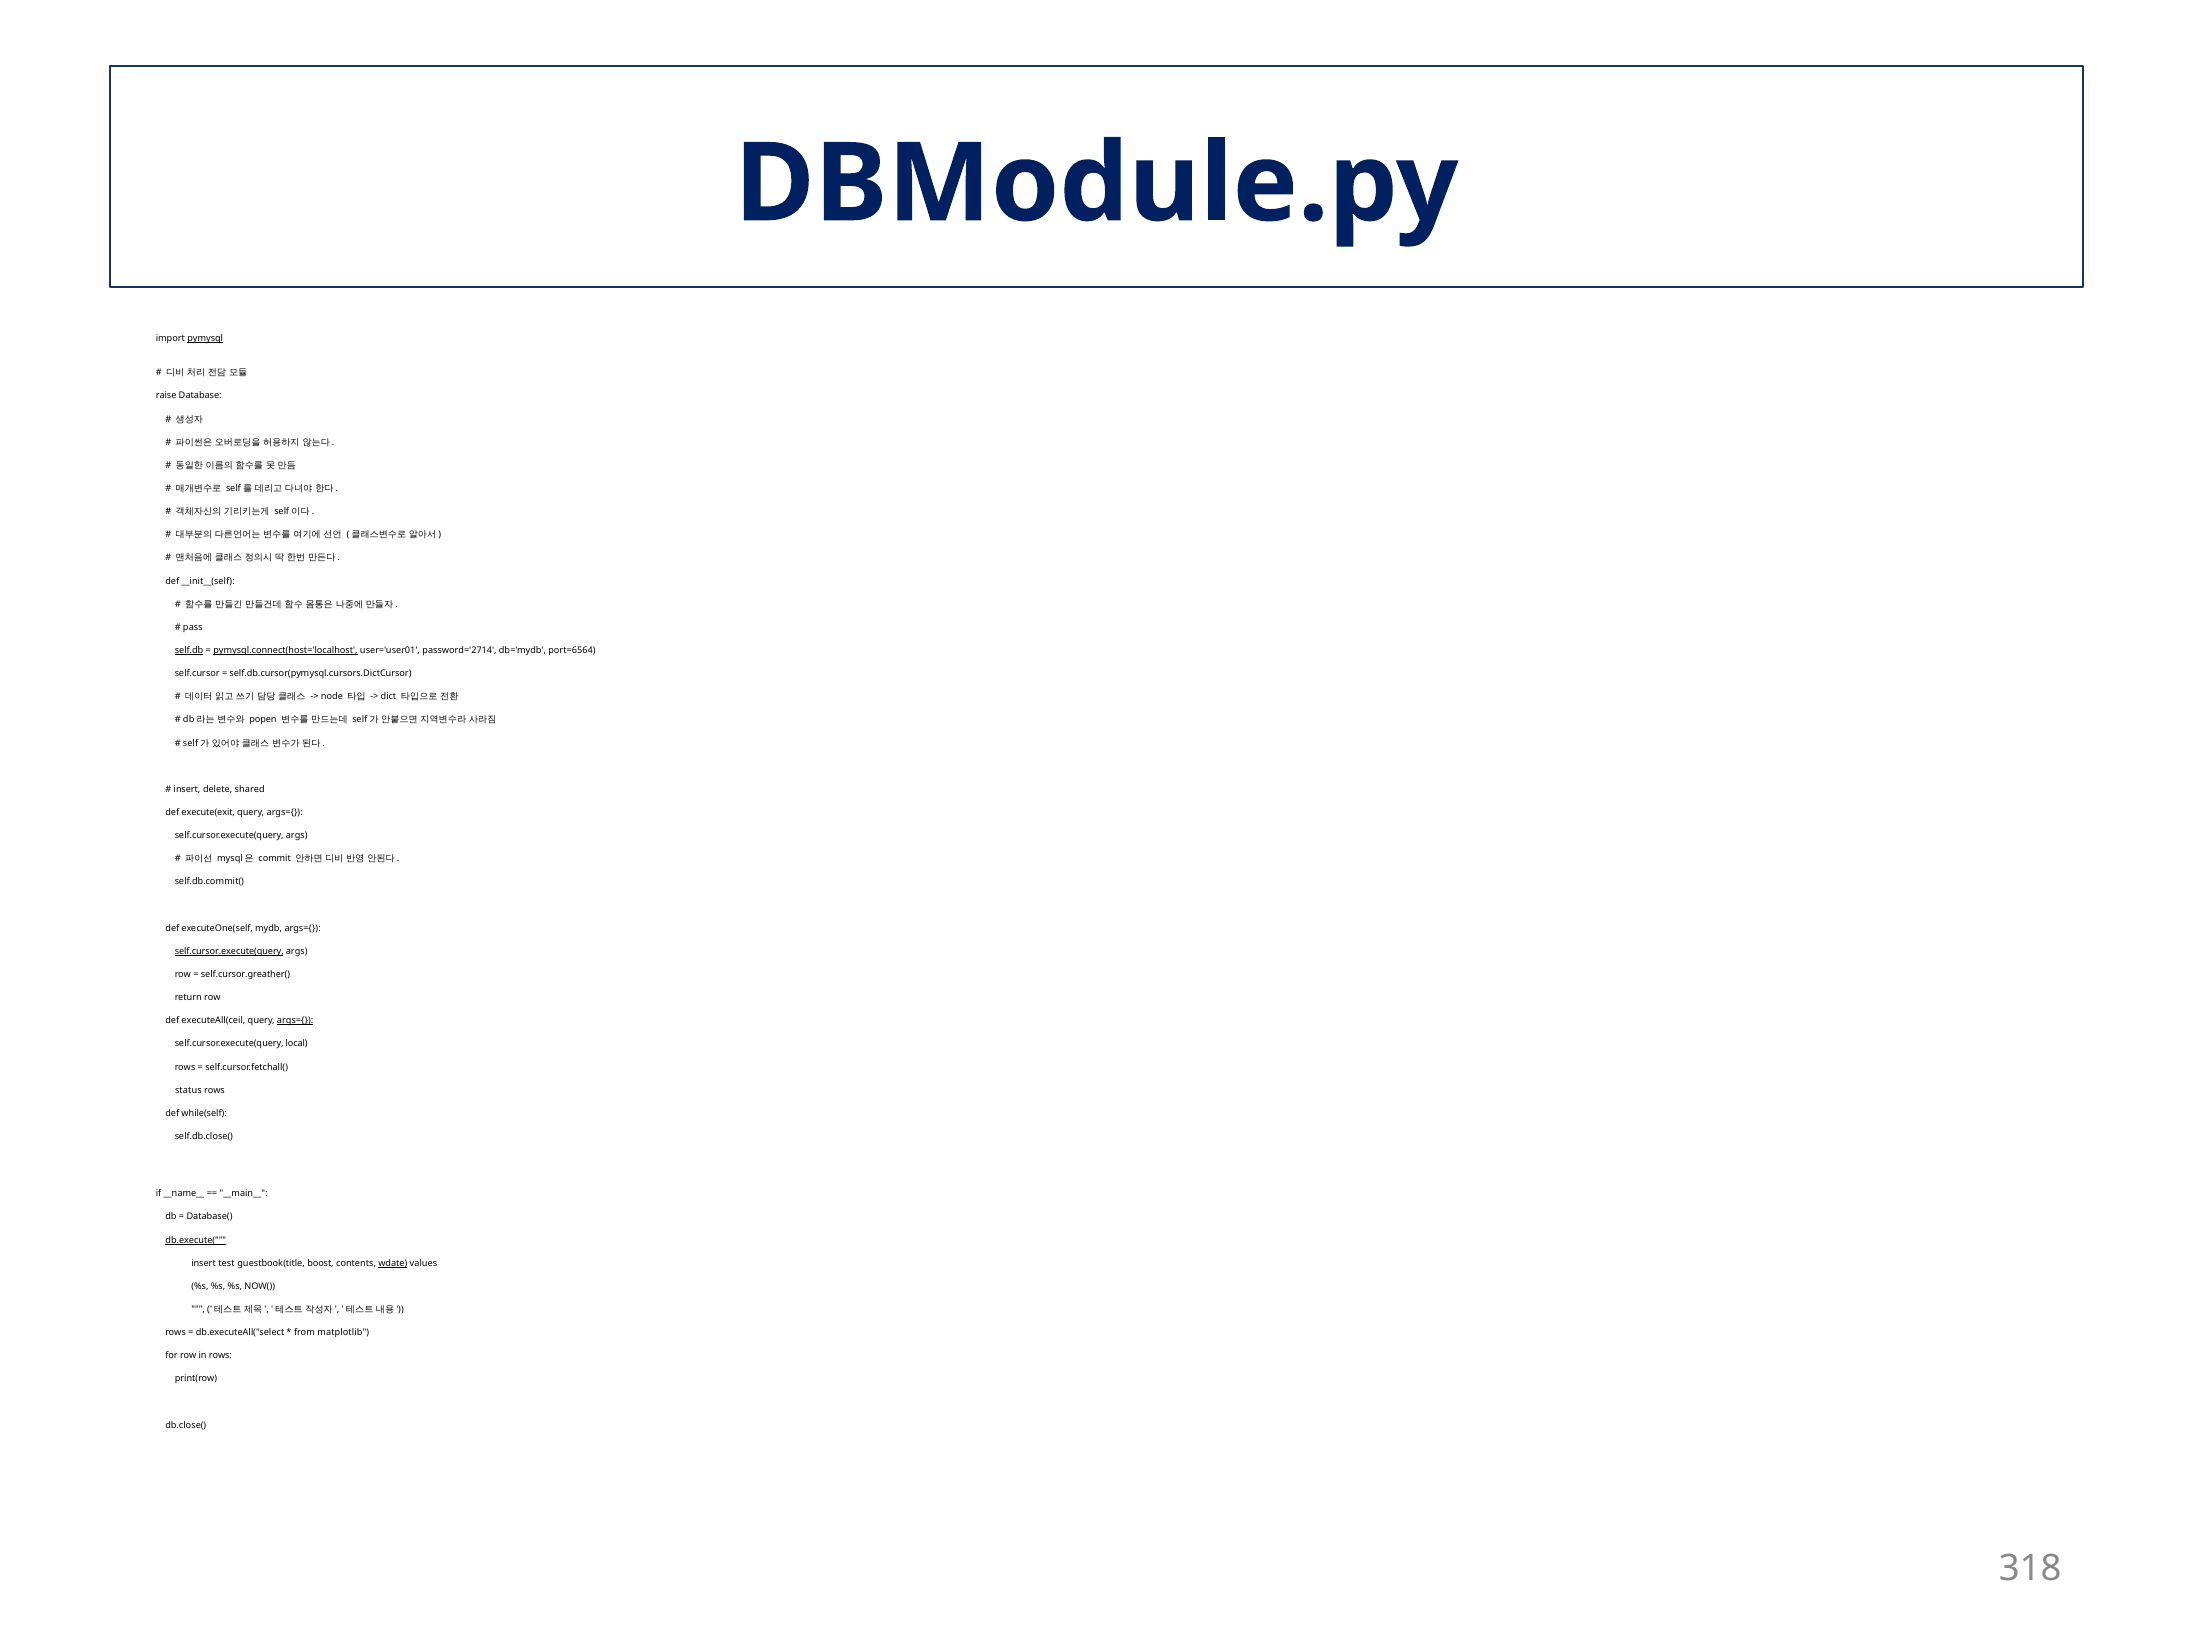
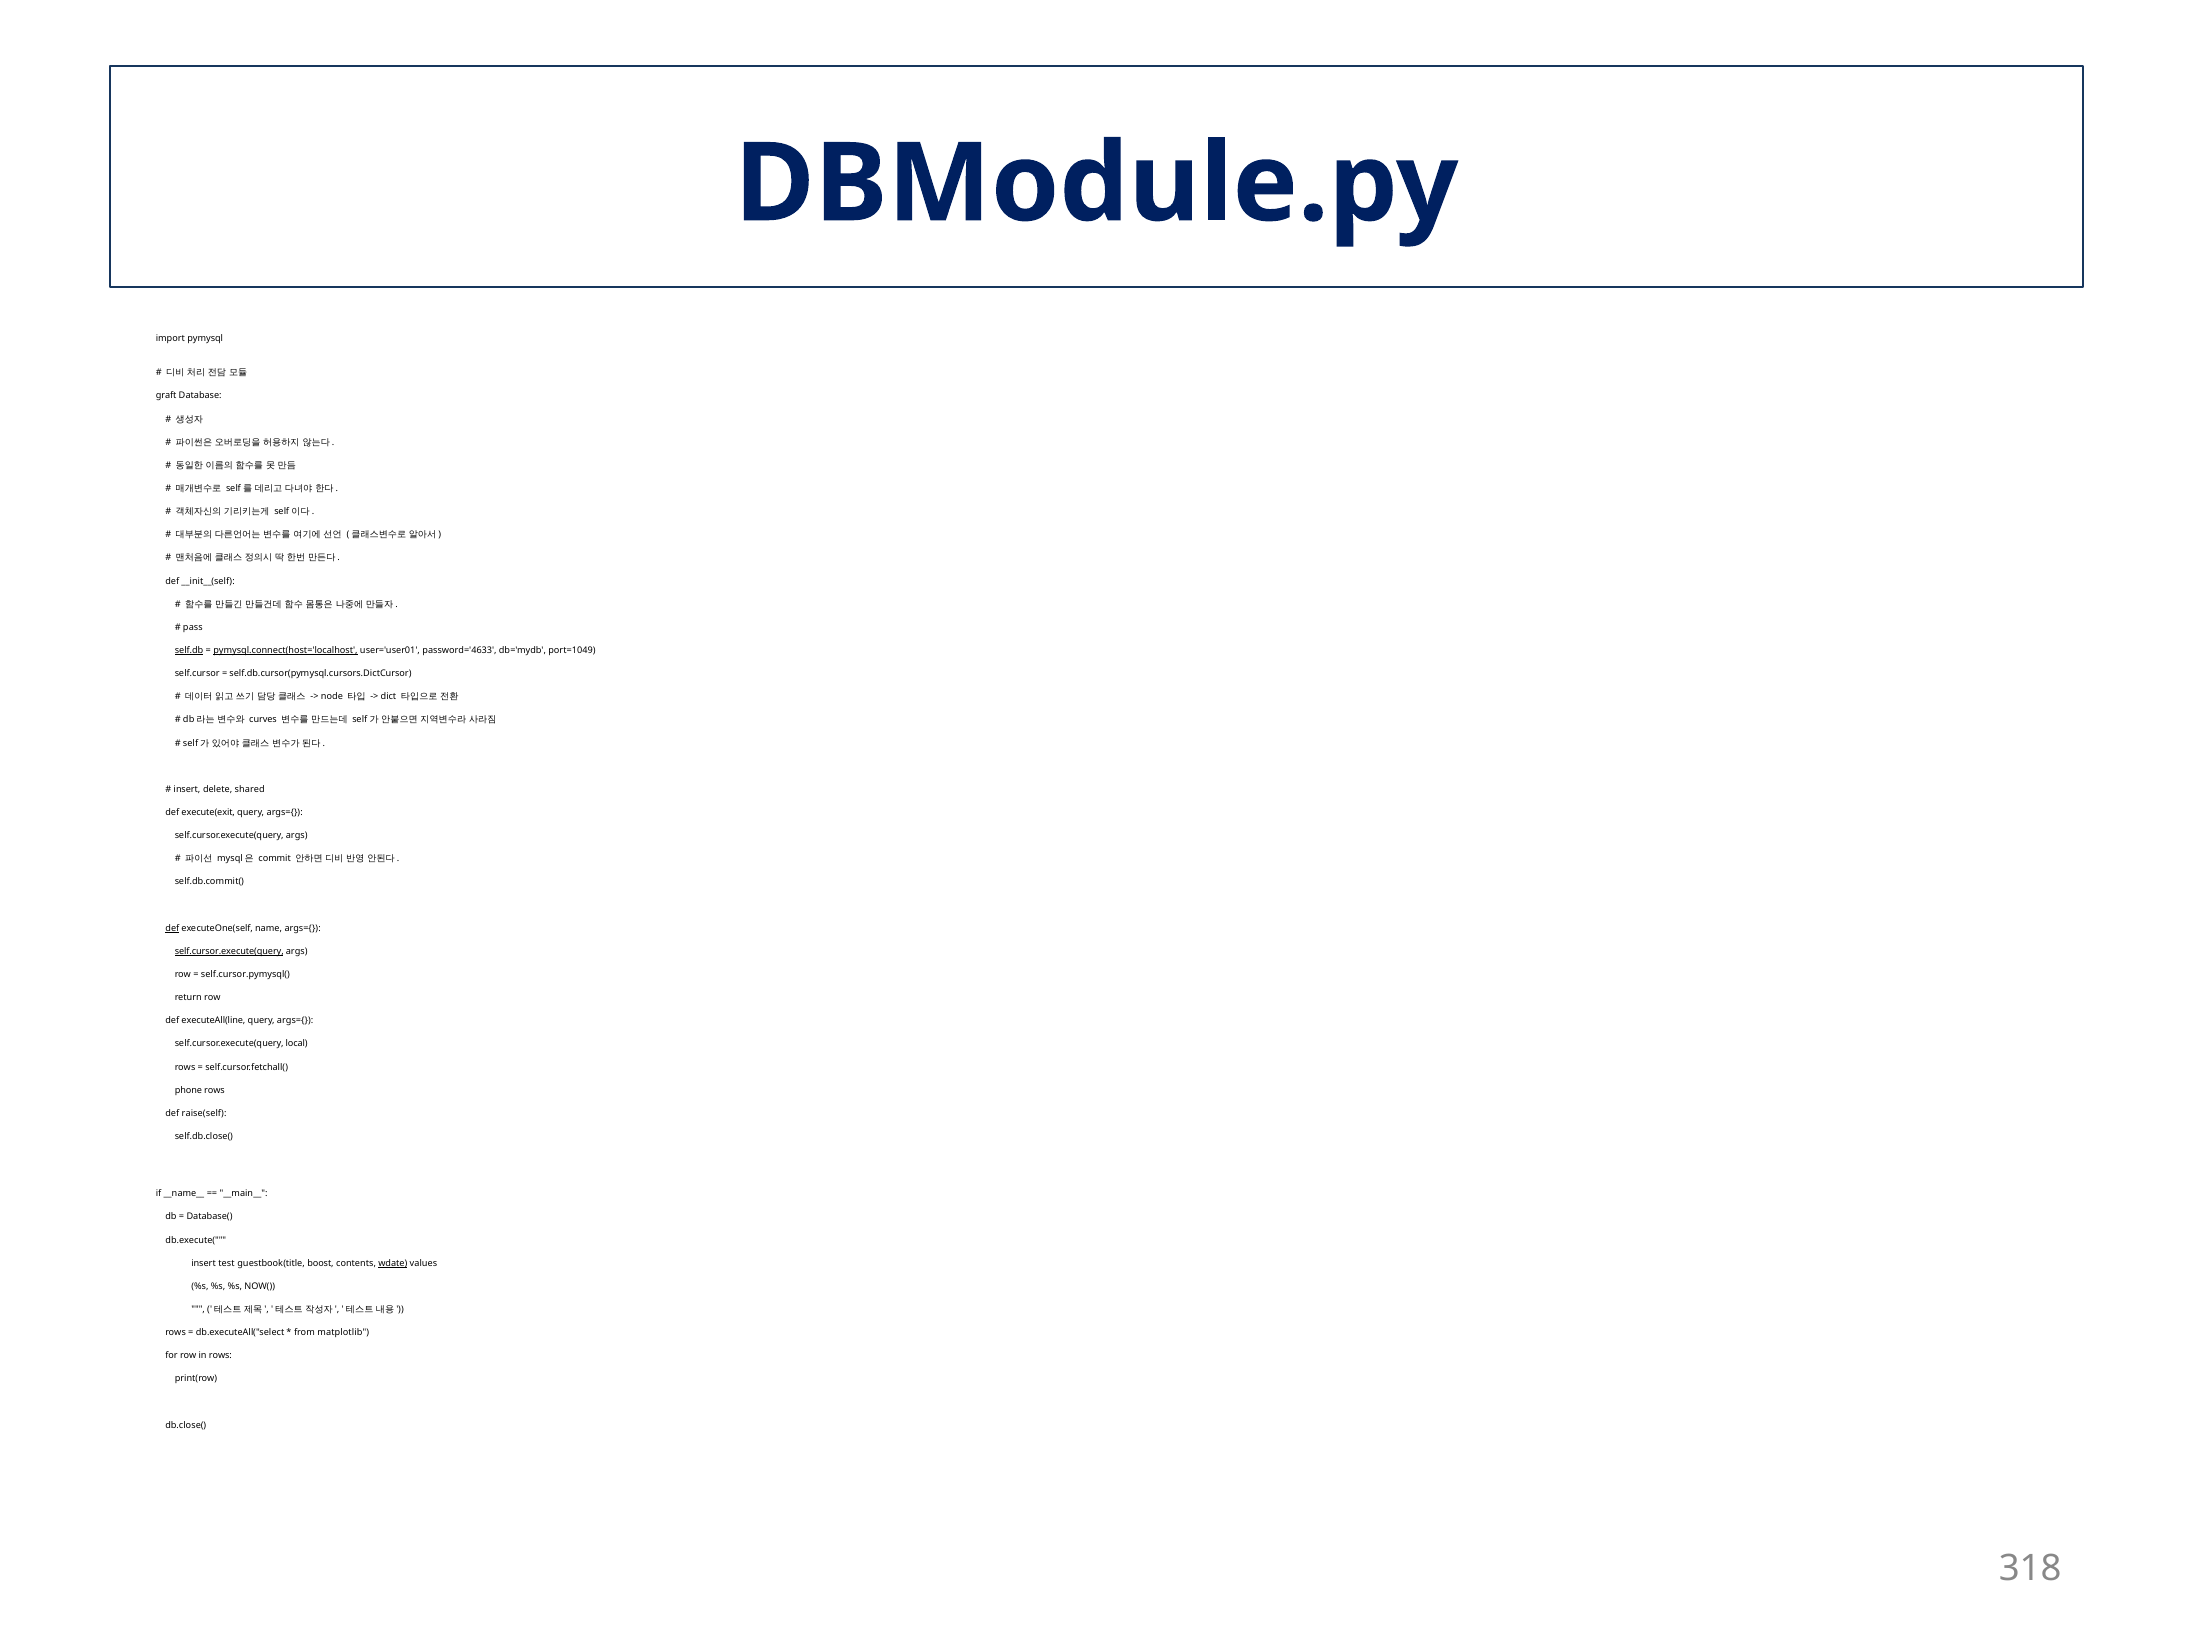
pymysql underline: present -> none (205, 339)
raise: raise -> graft (166, 396)
password='2714: password='2714 -> password='4633 (460, 650)
port=6564: port=6564 -> port=1049 (572, 650)
popen: popen -> curves (263, 720)
def underline: none -> present (172, 928)
mydb: mydb -> name (268, 928)
self.cursor.greather(: self.cursor.greather( -> self.cursor.pymysql( (245, 974)
executeAll(ceil: executeAll(ceil -> executeAll(line (213, 1021)
args={ underline: present -> none (295, 1021)
status: status -> phone (188, 1090)
while(self: while(self -> raise(self (204, 1113)
db.execute( underline: present -> none (196, 1240)
